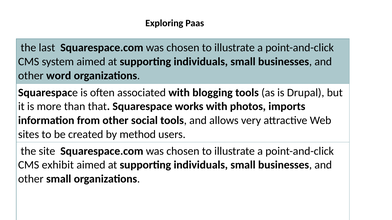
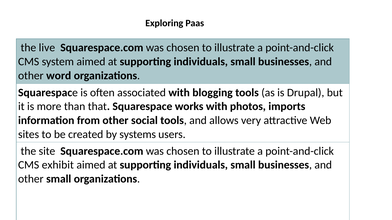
last: last -> live (47, 48)
method: method -> systems (138, 135)
